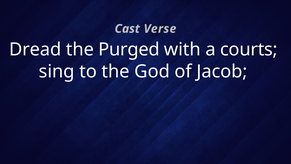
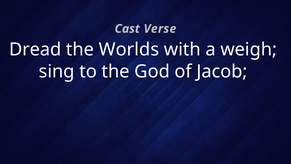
Purged: Purged -> Worlds (129, 49)
courts: courts -> weigh (249, 49)
